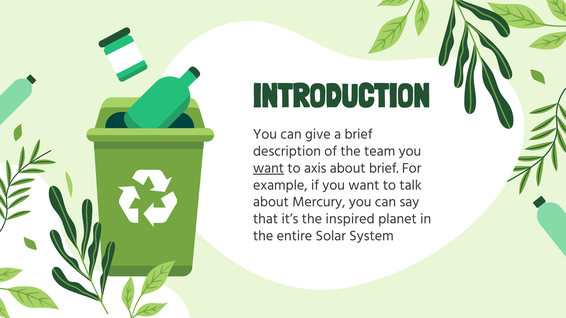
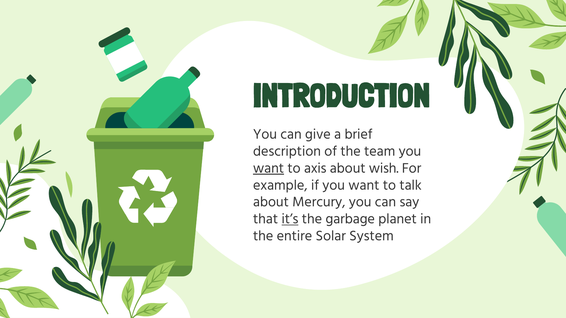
about brief: brief -> wish (384, 168)
it’s underline: none -> present (290, 219)
inspired: inspired -> garbage (350, 219)
